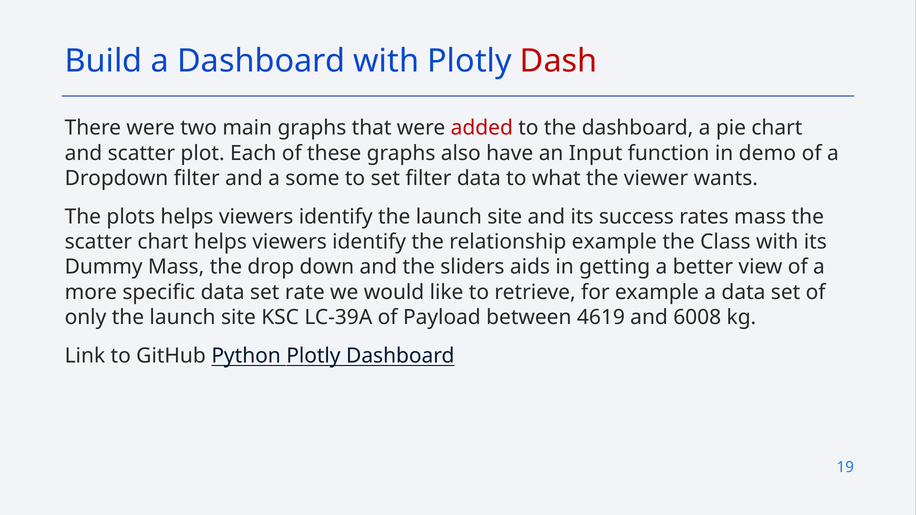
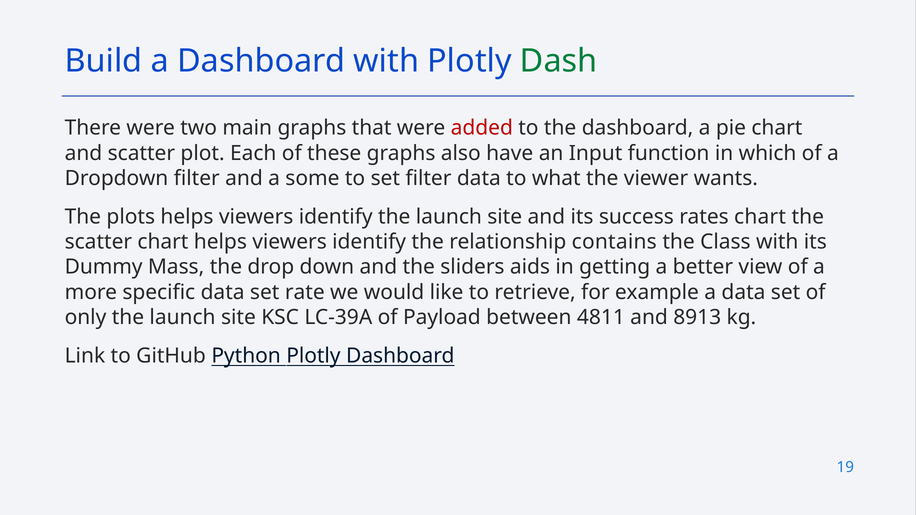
Dash colour: red -> green (559, 61)
demo: demo -> which (768, 153)
rates mass: mass -> chart (760, 217)
relationship example: example -> contains (614, 242)
4619: 4619 -> 4811 (601, 317)
6008: 6008 -> 8913 (697, 317)
